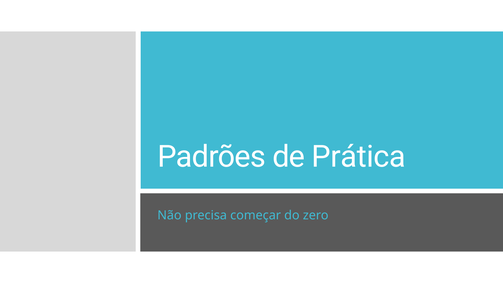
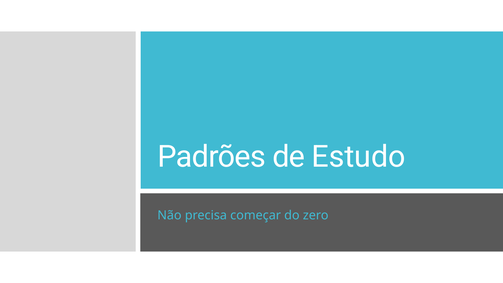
Prática: Prática -> Estudo (358, 157)
